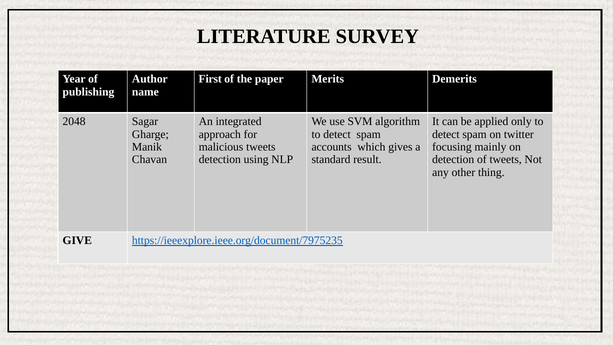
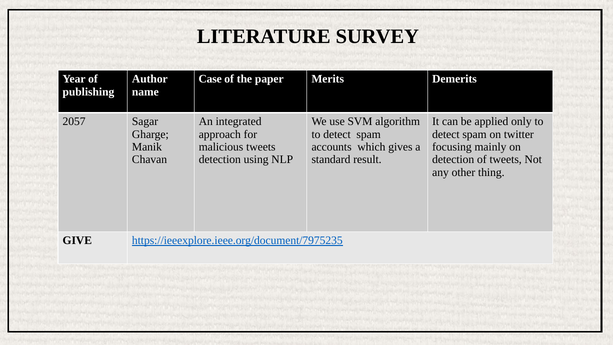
First: First -> Case (210, 79)
2048: 2048 -> 2057 (74, 121)
